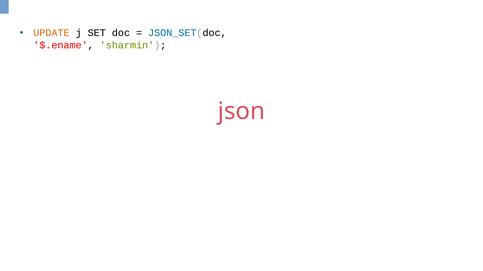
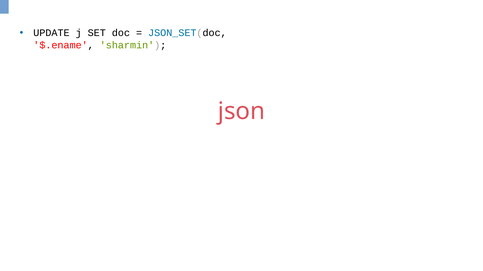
UPDATE colour: orange -> black (51, 33)
